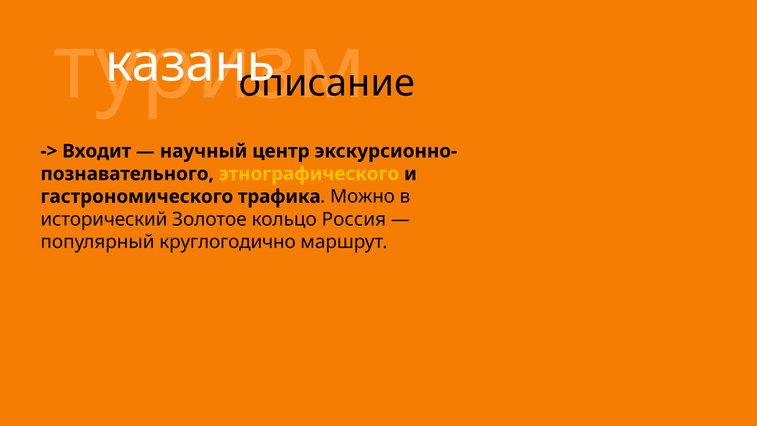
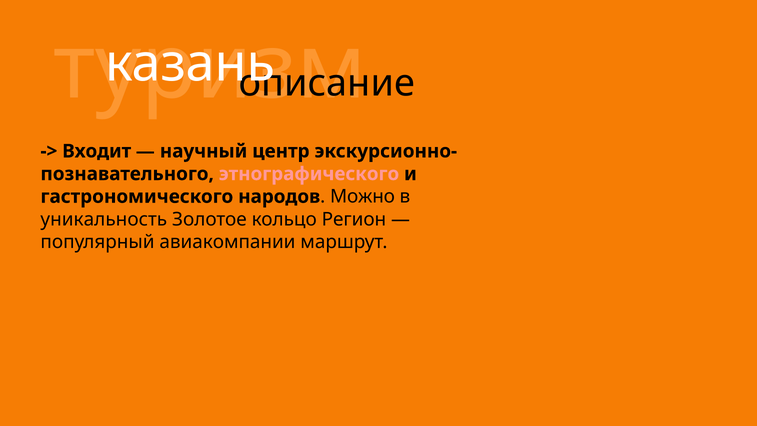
этнографического colour: yellow -> pink (309, 174)
трафика: трафика -> народов (279, 197)
исторический: исторический -> уникальность (104, 219)
Россия: Россия -> Регион (354, 219)
круглогодично: круглогодично -> авиакомпании (227, 242)
